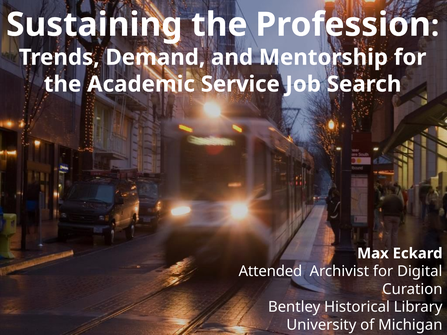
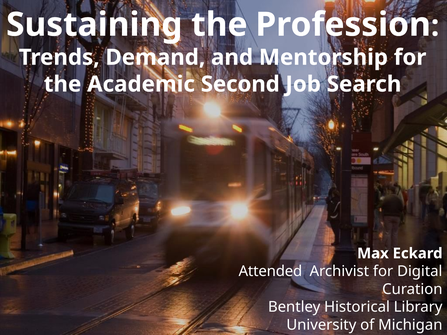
Service: Service -> Second (240, 84)
